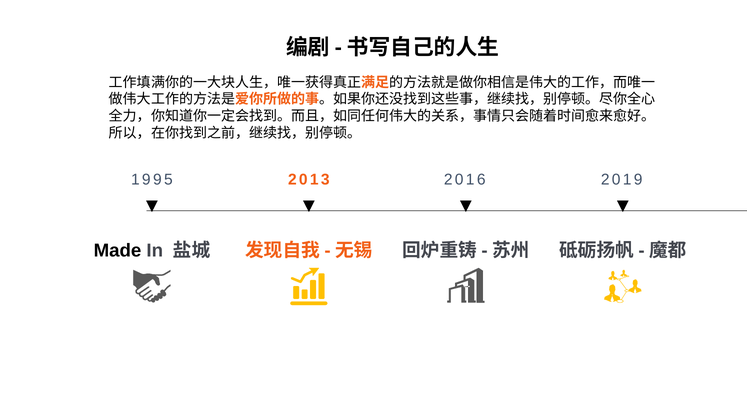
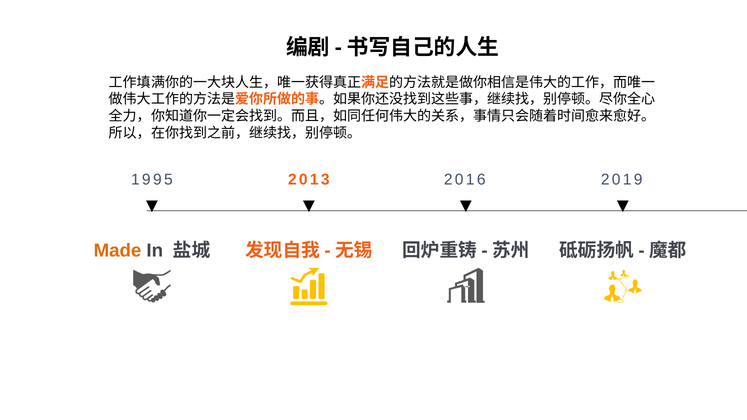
Made colour: black -> orange (118, 251)
